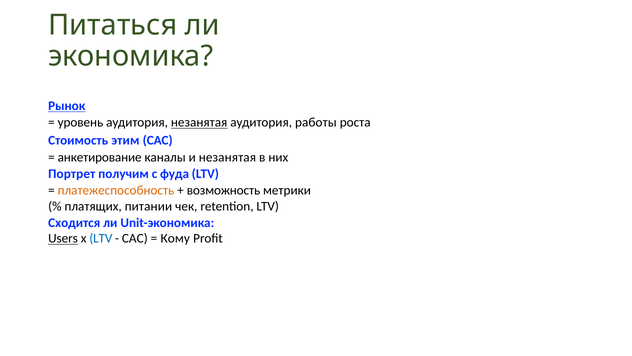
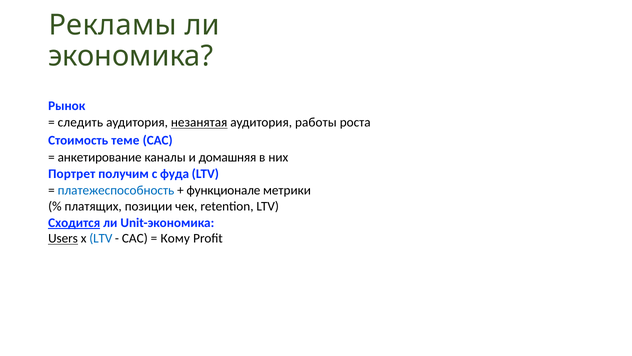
Питаться: Питаться -> Рекламы (113, 25)
Рынок underline: present -> none (67, 106)
уровень: уровень -> следить (80, 122)
этим: этим -> теме (125, 140)
и незанятая: незанятая -> домашняя (228, 157)
платежеспособность colour: orange -> blue (116, 190)
возможность: возможность -> функционале (223, 190)
питании: питании -> позиции (149, 206)
Сходится underline: none -> present (74, 222)
